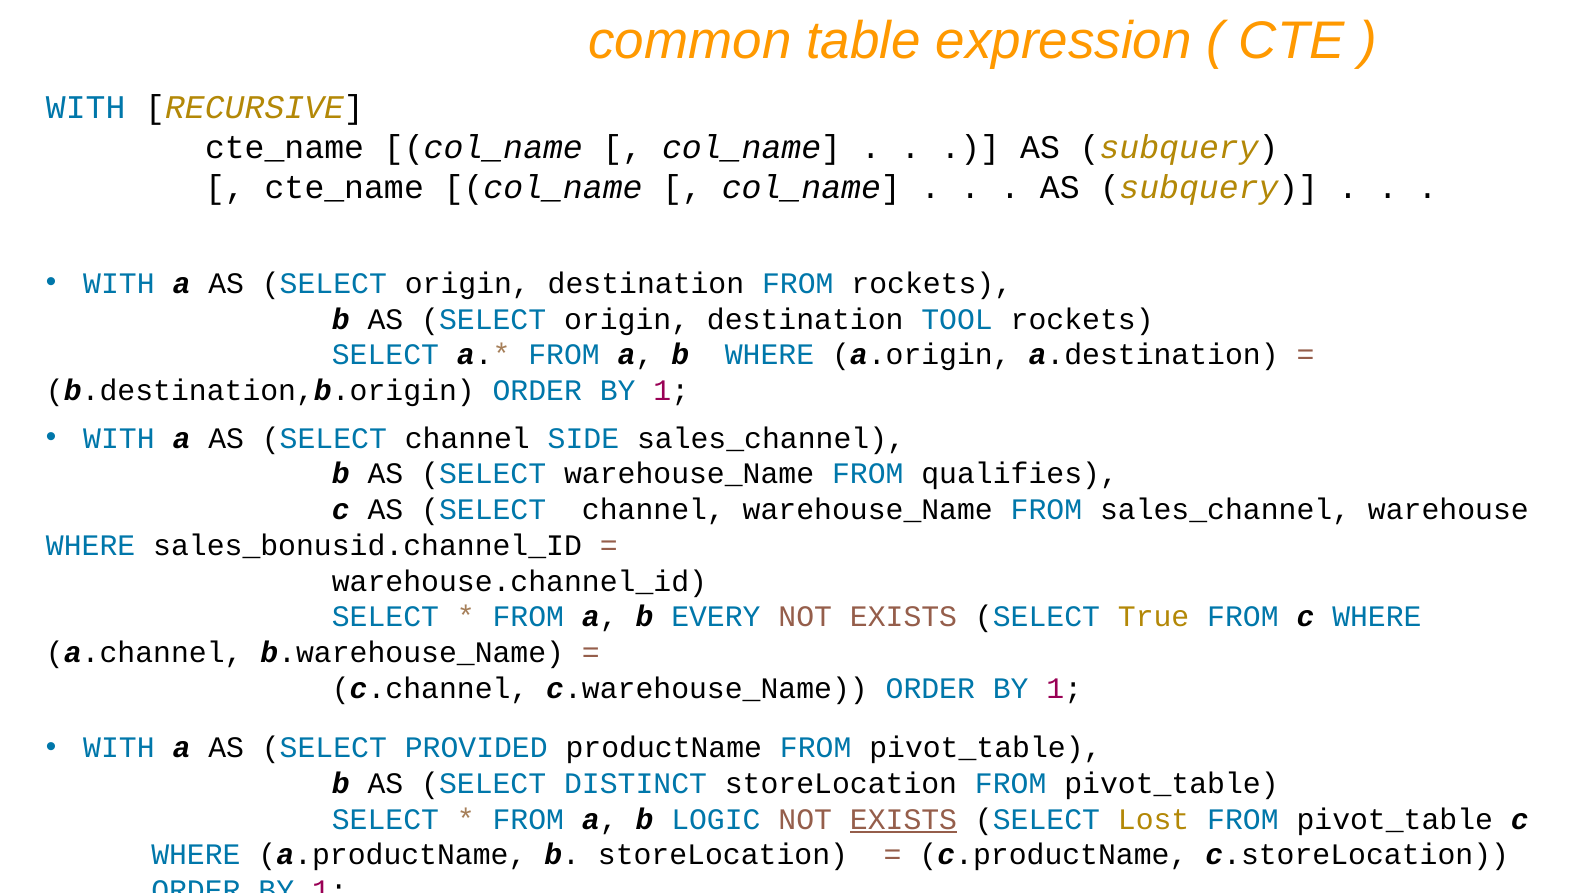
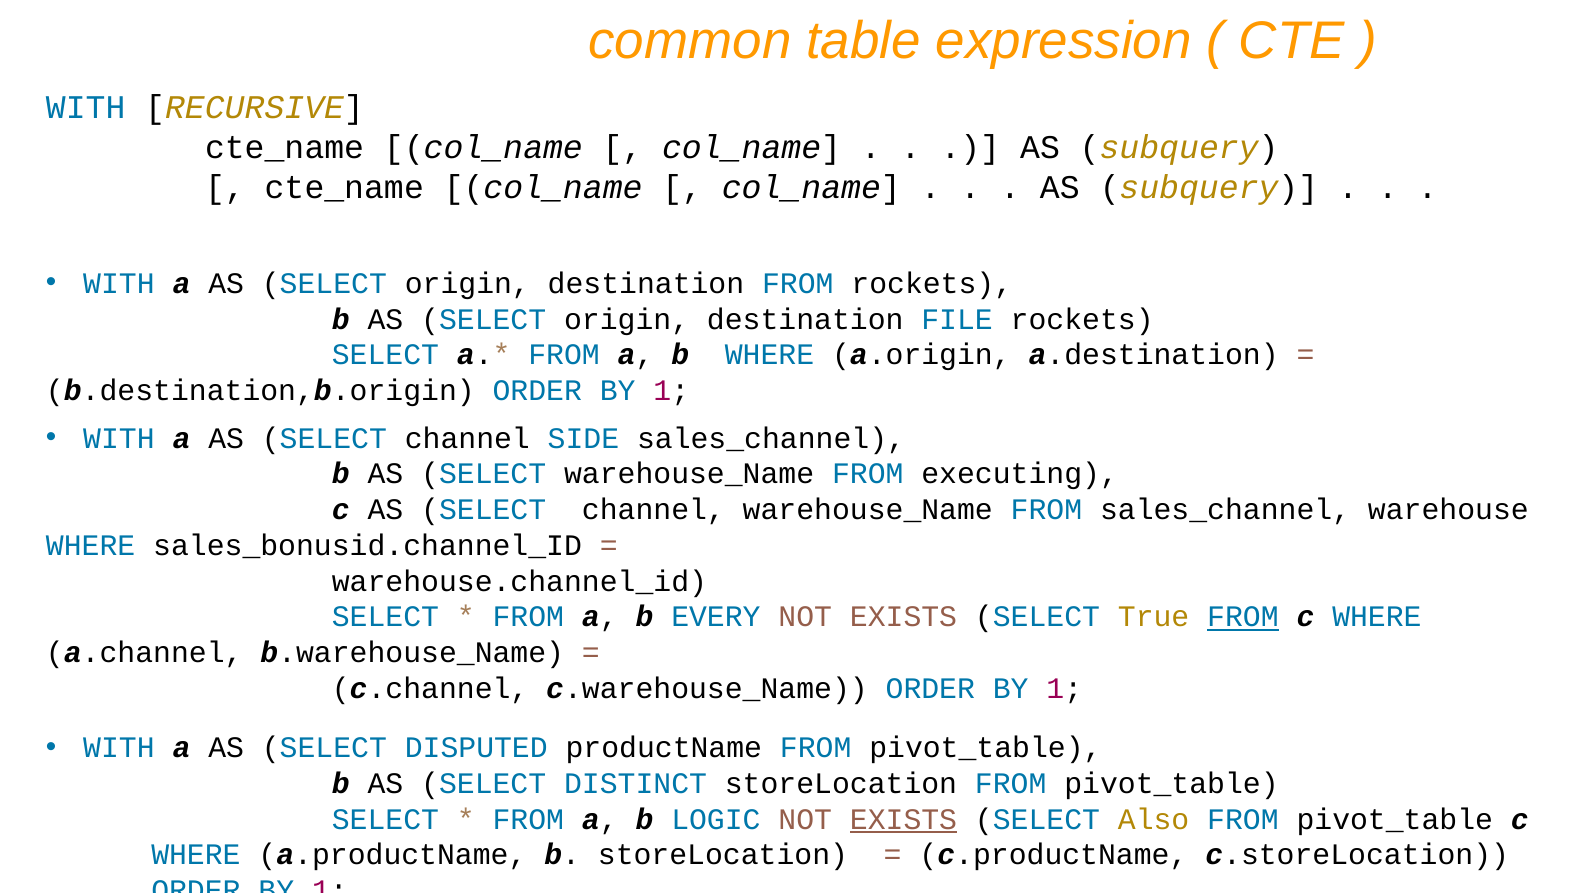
TOOL: TOOL -> FILE (957, 319)
qualifies: qualifies -> executing (1020, 474)
FROM underline: none -> present (1243, 617)
PROVIDED: PROVIDED -> DISPUTED (476, 748)
Lost: Lost -> Also (1154, 820)
